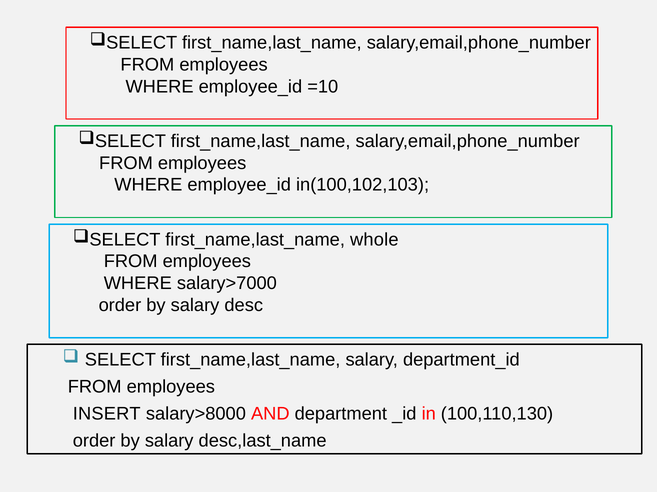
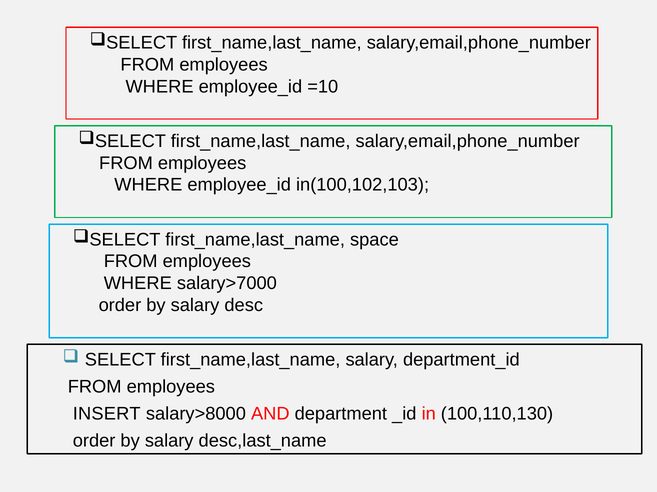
whole: whole -> space (374, 240)
